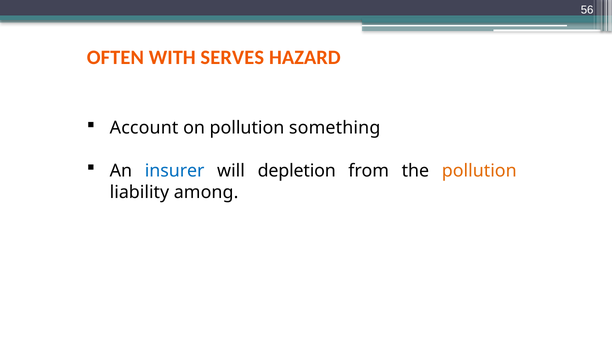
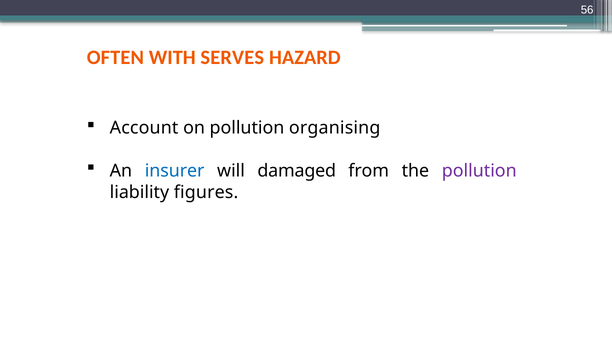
something: something -> organising (335, 128)
depletion: depletion -> damaged (297, 171)
pollution colour: orange -> purple (479, 171)
among: among -> figures (206, 192)
